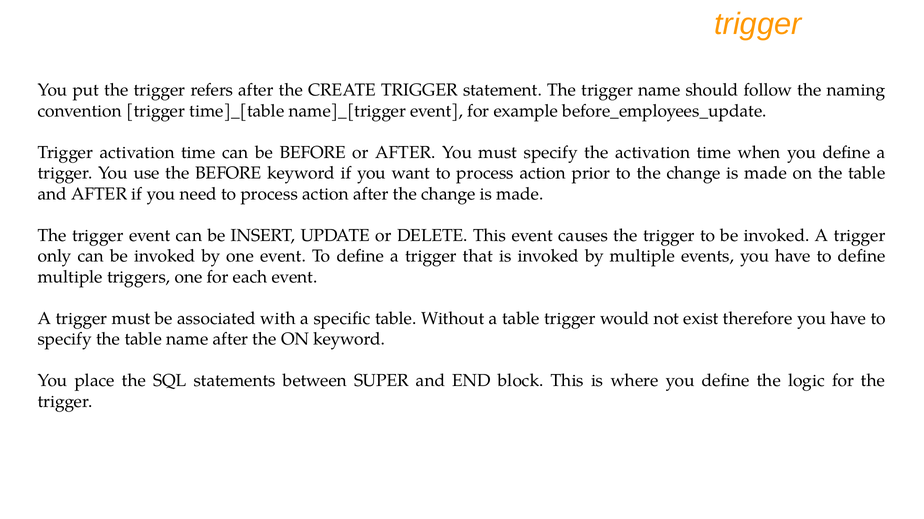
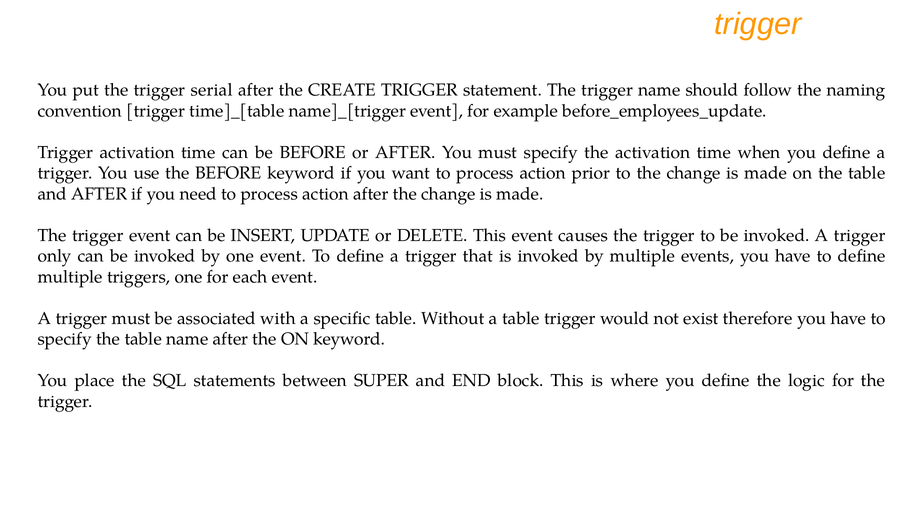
refers: refers -> serial (212, 90)
